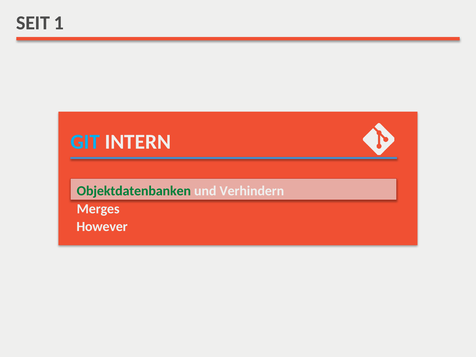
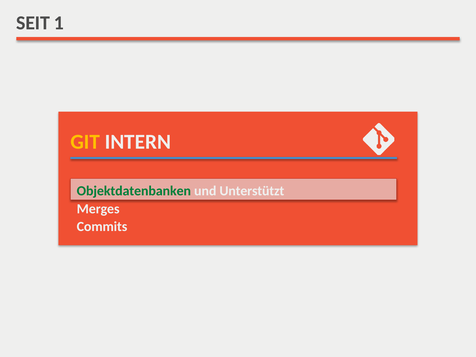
GIT colour: light blue -> yellow (85, 142)
Verhindern: Verhindern -> Unterstützt (252, 191)
However: However -> Commits (102, 227)
